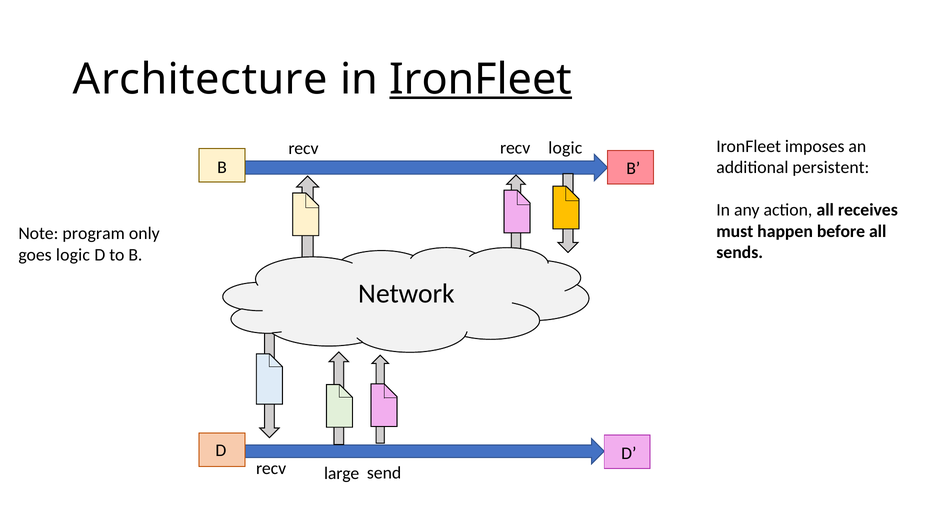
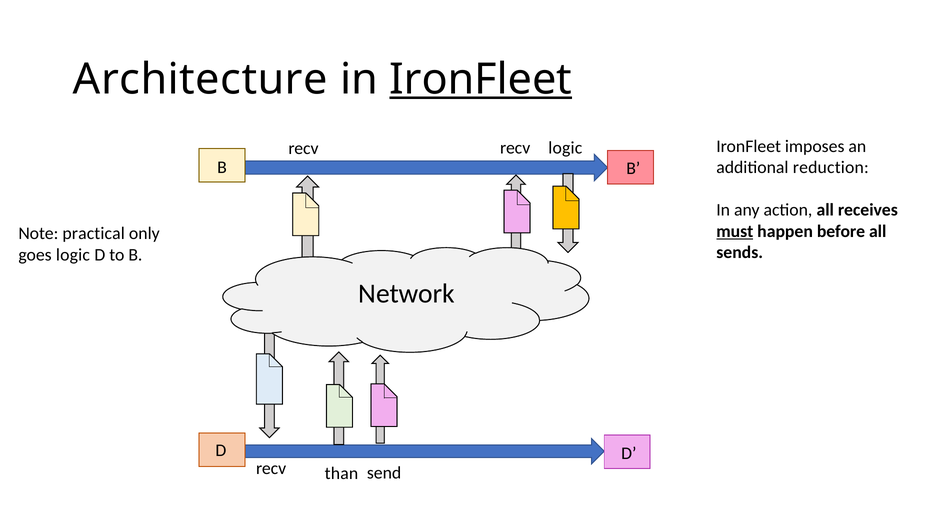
persistent: persistent -> reduction (831, 168)
must underline: none -> present (735, 231)
program: program -> practical (94, 234)
large: large -> than (341, 474)
